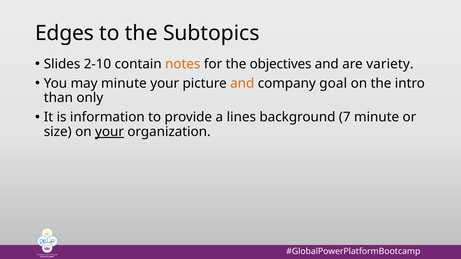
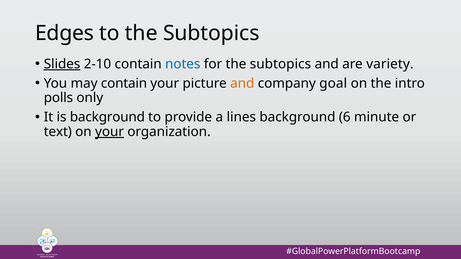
Slides underline: none -> present (62, 64)
notes colour: orange -> blue (183, 64)
for the objectives: objectives -> subtopics (280, 64)
may minute: minute -> contain (124, 83)
than: than -> polls (58, 98)
is information: information -> background (107, 117)
7: 7 -> 6 (345, 117)
size: size -> text (58, 132)
